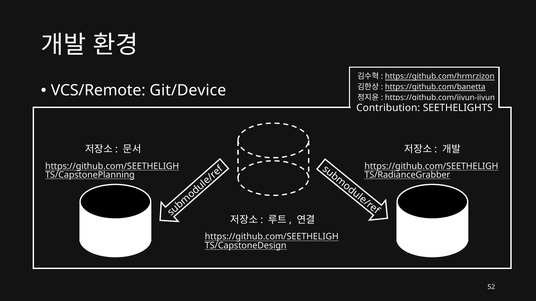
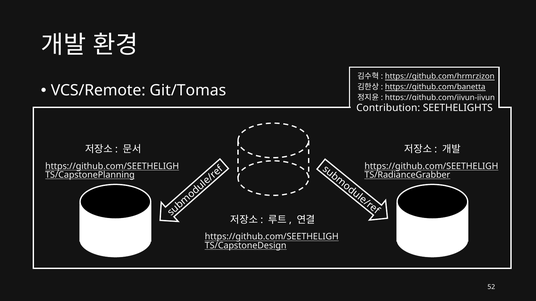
Git/Device: Git/Device -> Git/Tomas (188, 91)
